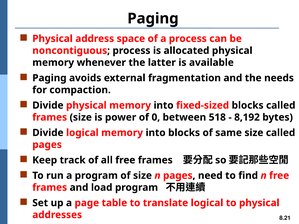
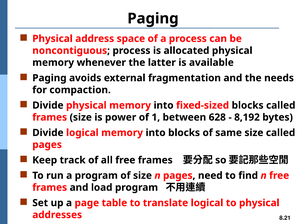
0: 0 -> 1 (156, 117)
518: 518 -> 628 (217, 117)
